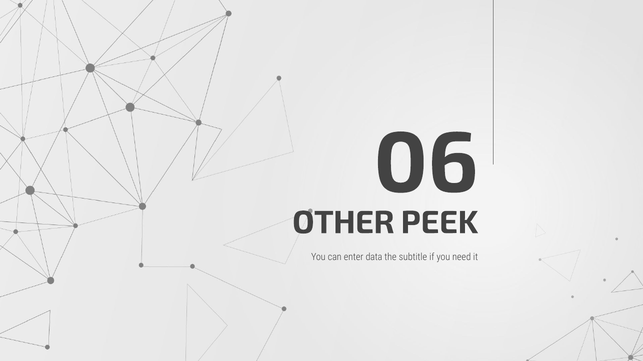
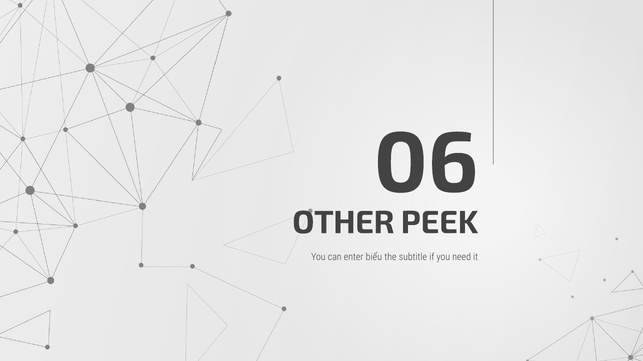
data: data -> biểu (374, 257)
